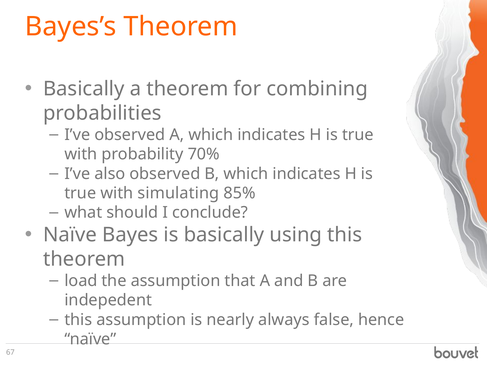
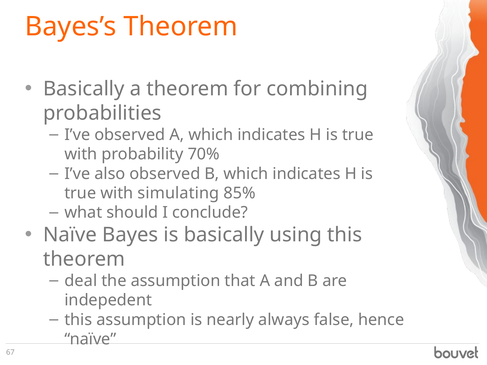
load: load -> deal (81, 281)
